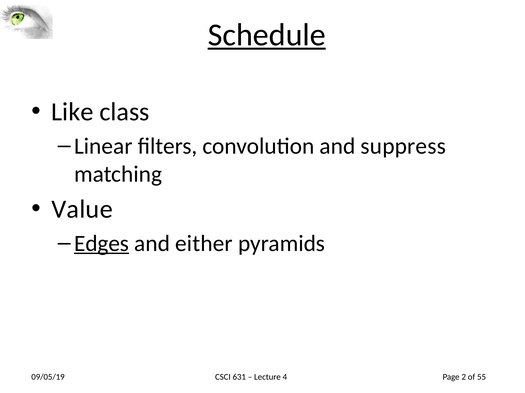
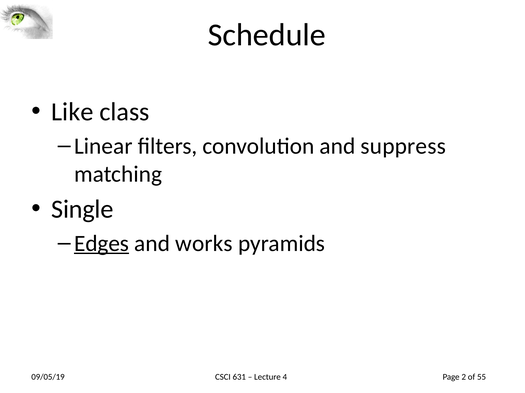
Schedule underline: present -> none (267, 35)
Value: Value -> Single (82, 210)
either: either -> works (204, 244)
